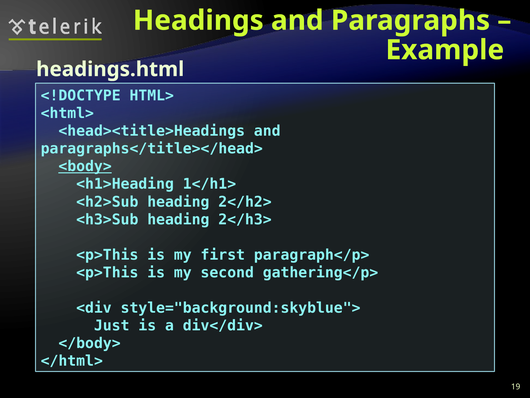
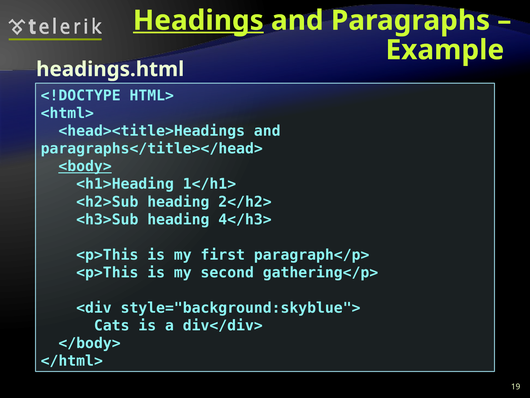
Headings underline: none -> present (198, 20)
2</h3>: 2</h3> -> 4</h3> (245, 219)
Just: Just -> Cats (112, 325)
